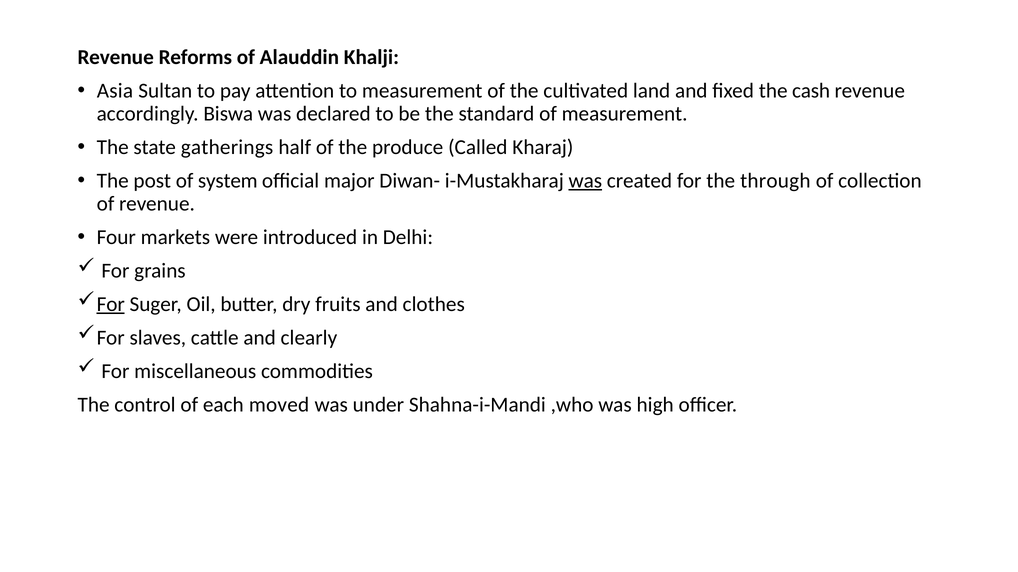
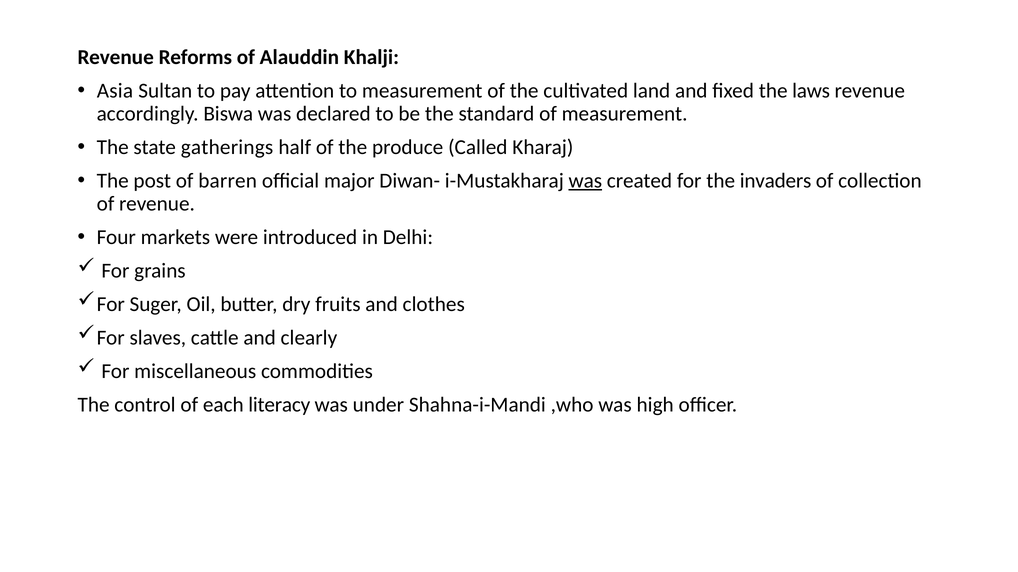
cash: cash -> laws (811, 91)
system: system -> barren (228, 181)
through: through -> invaders (776, 181)
For underline: present -> none (111, 304)
moved: moved -> literacy (279, 405)
